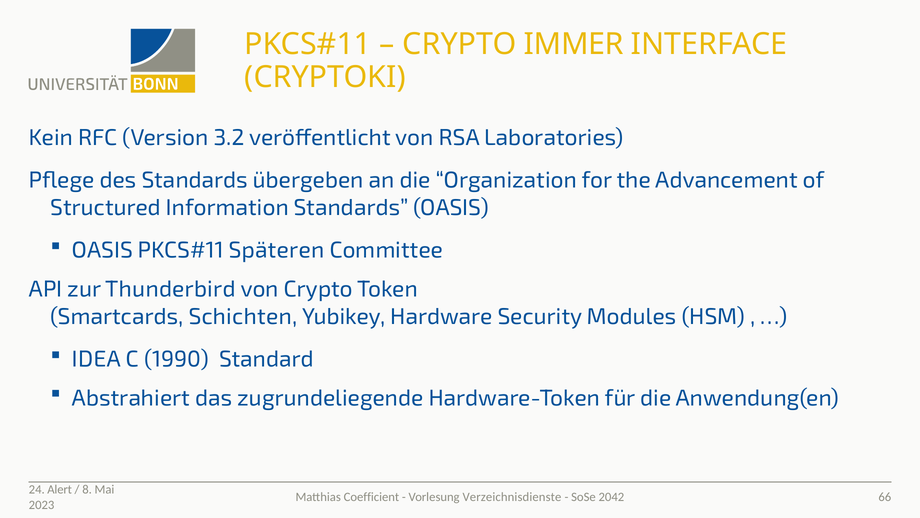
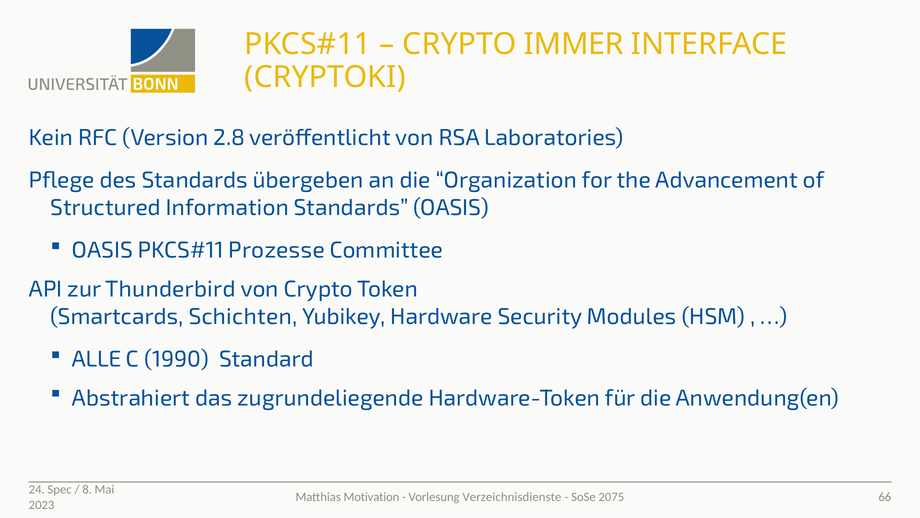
3.2: 3.2 -> 2.8 (229, 138)
Späteren: Späteren -> Prozesse (277, 250)
IDEA: IDEA -> ALLE (97, 359)
Alert: Alert -> Spec (60, 489)
Coefficient: Coefficient -> Motivation (371, 497)
2042: 2042 -> 2075 (611, 497)
